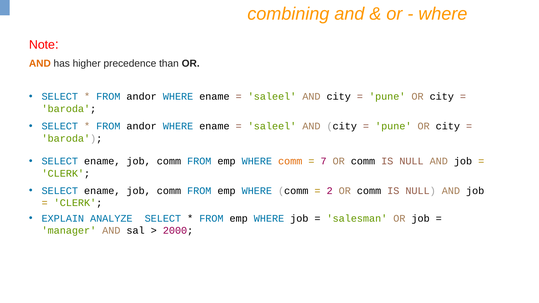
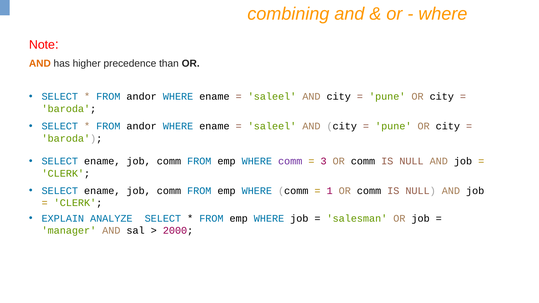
comm colour: orange -> purple (290, 161)
7: 7 -> 3 (324, 161)
2: 2 -> 1 (330, 191)
